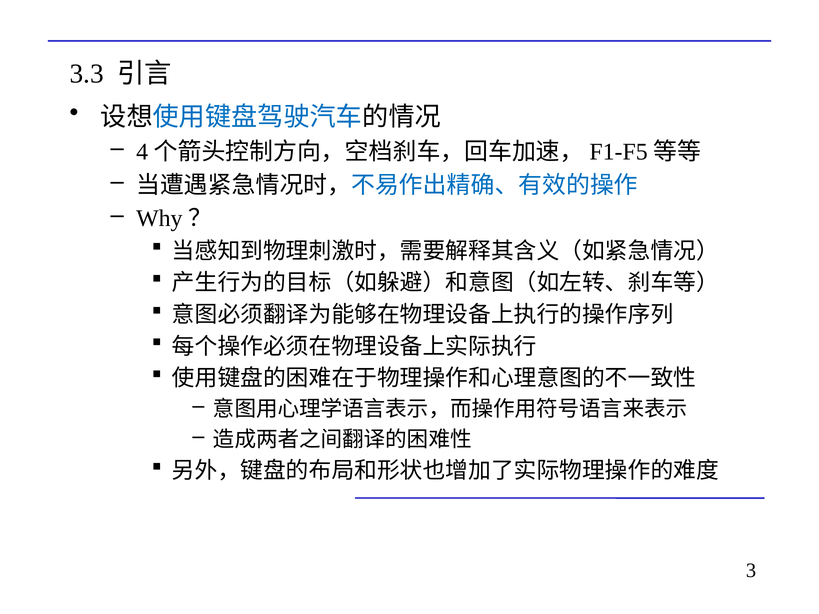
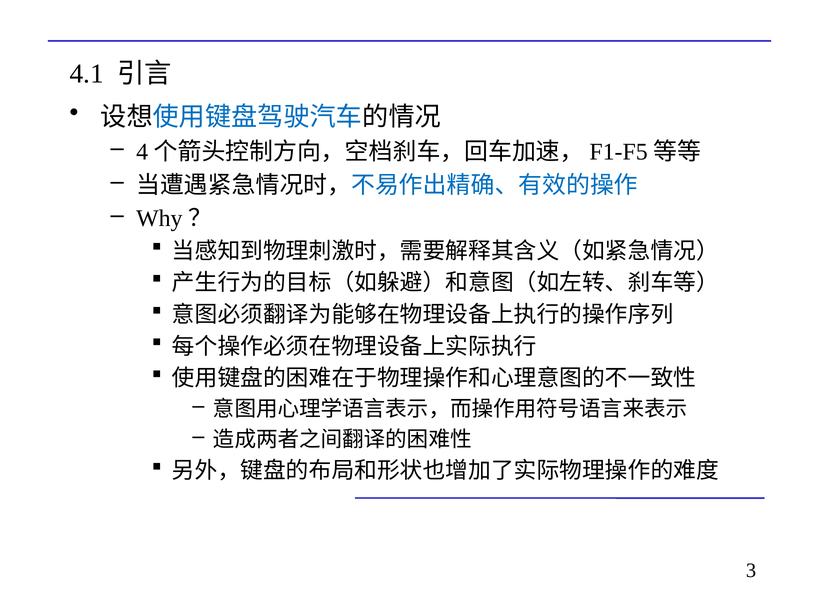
3.3: 3.3 -> 4.1 (87, 74)
